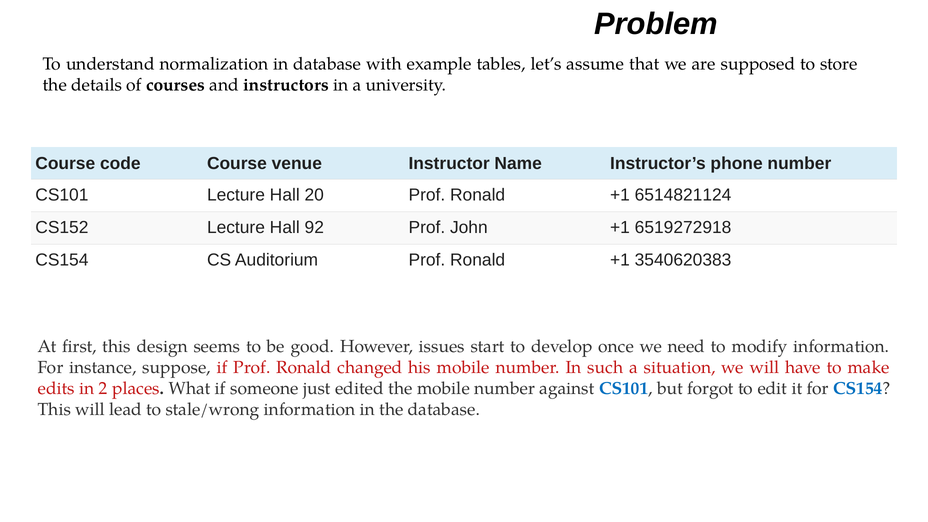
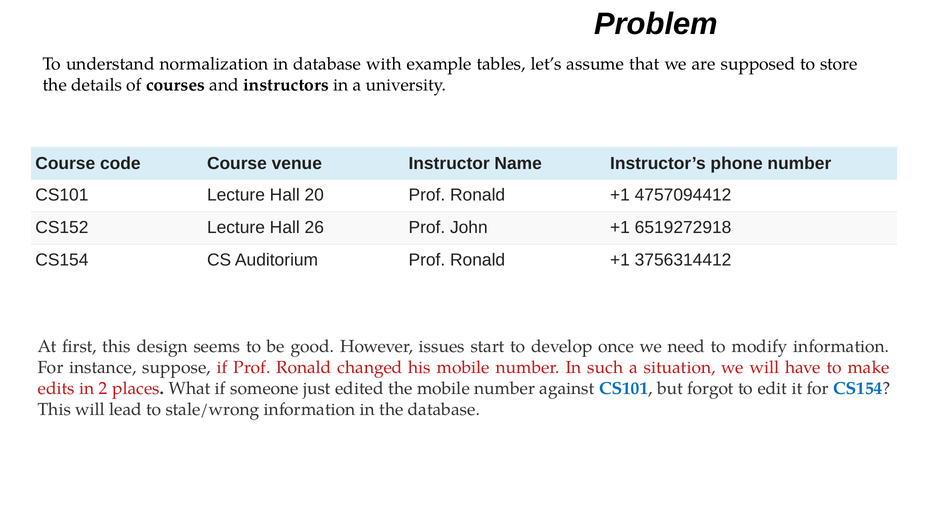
6514821124: 6514821124 -> 4757094412 (683, 195)
92: 92 -> 26 (314, 228)
3540620383: 3540620383 -> 3756314412 (683, 260)
